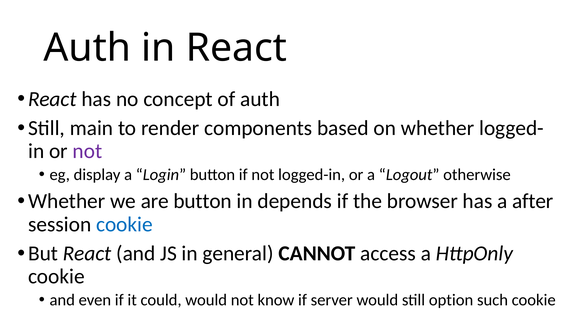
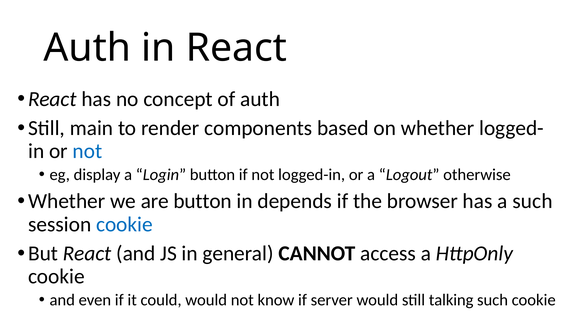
not colour: purple -> blue (87, 151)
a after: after -> such (533, 201)
option: option -> talking (451, 300)
